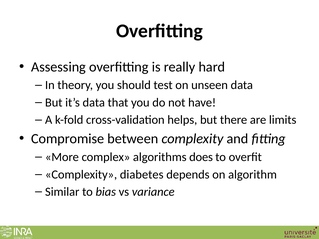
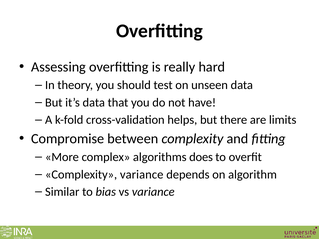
Complexity diabetes: diabetes -> variance (142, 175)
